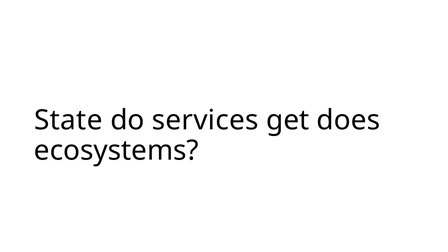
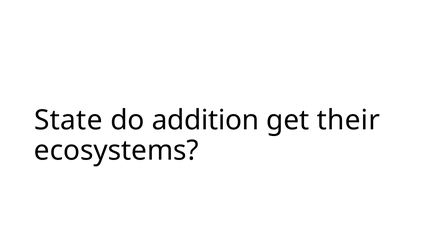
services: services -> addition (205, 120)
does: does -> their (348, 120)
